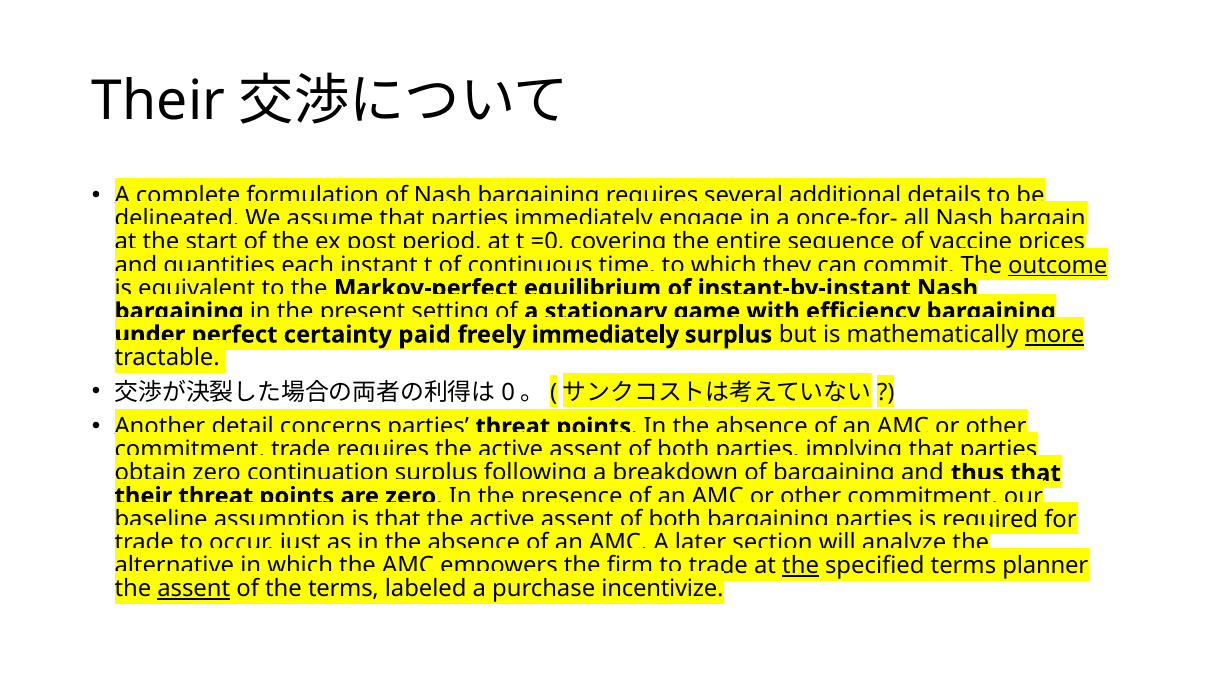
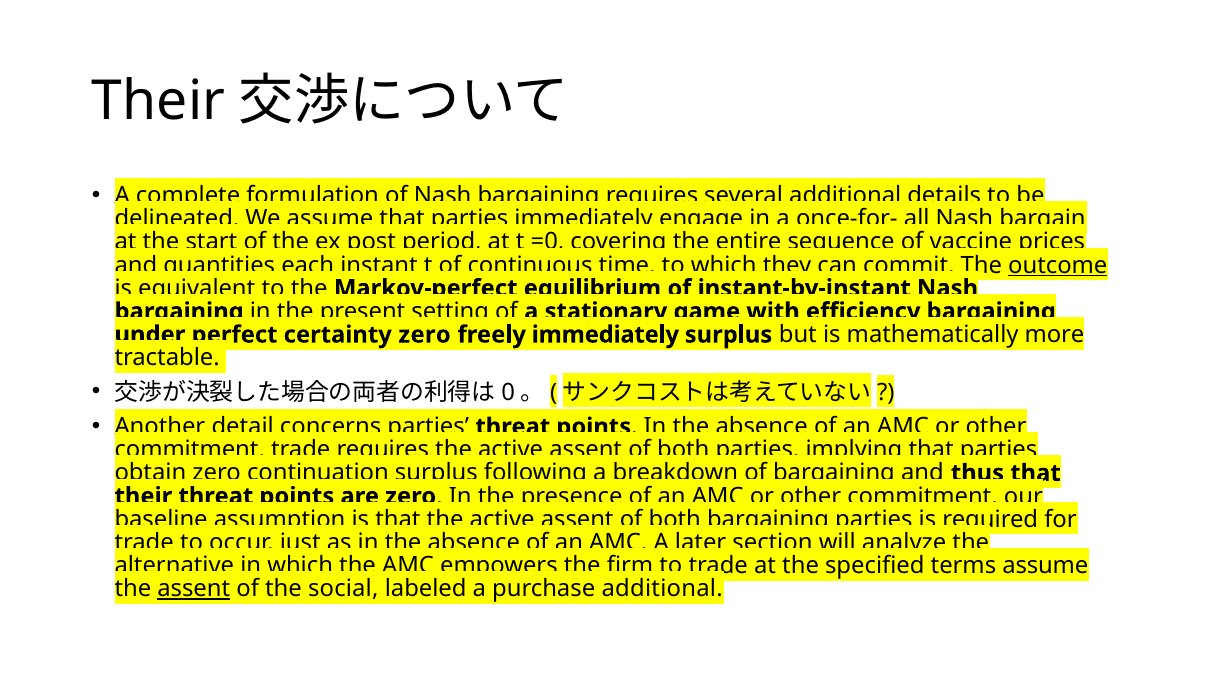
certainty paid: paid -> zero (425, 335)
more underline: present -> none (1054, 335)
the underline: present -> none (801, 566)
terms planner: planner -> assume (1045, 566)
the terms: terms -> social (343, 589)
purchase incentivize: incentivize -> additional (662, 589)
